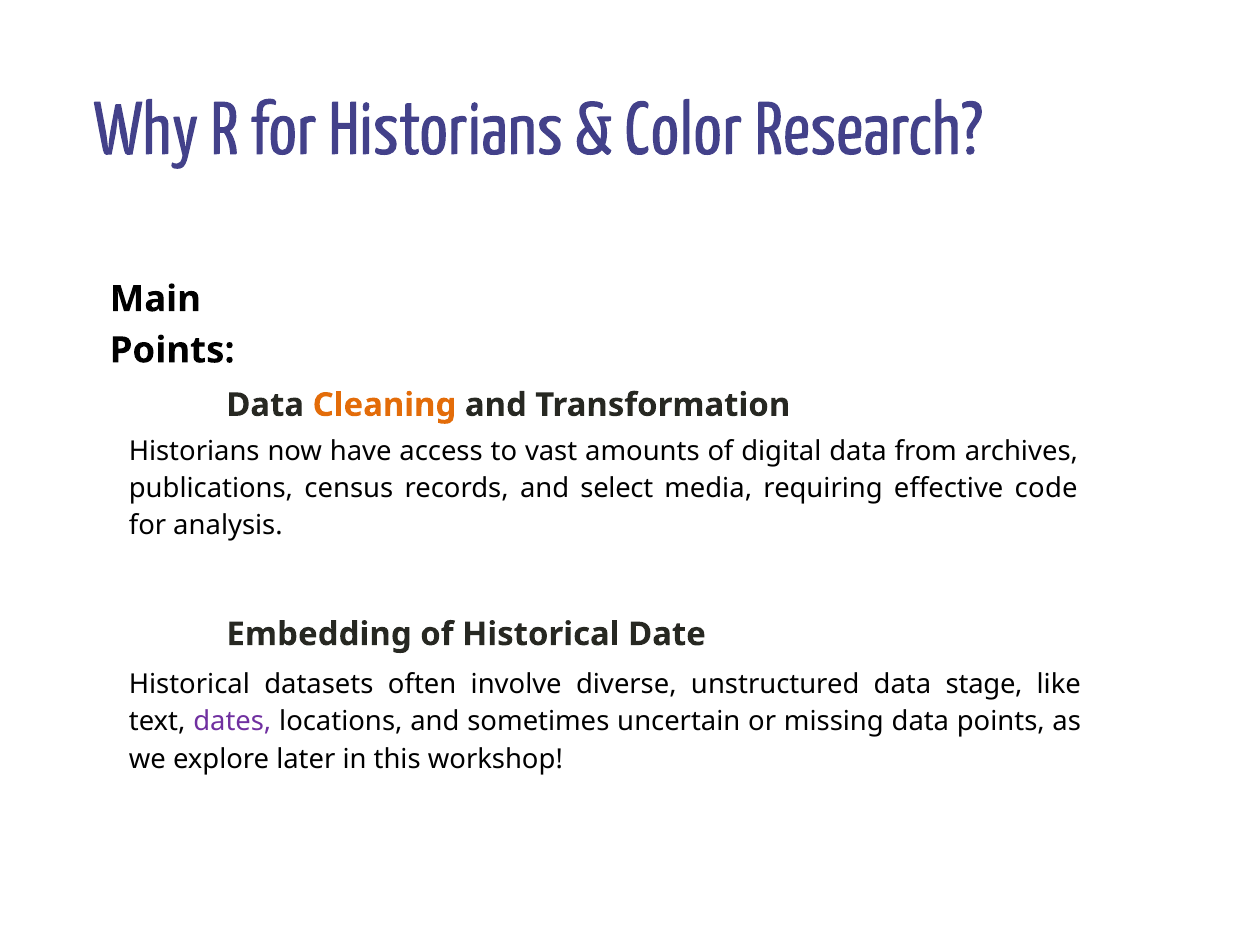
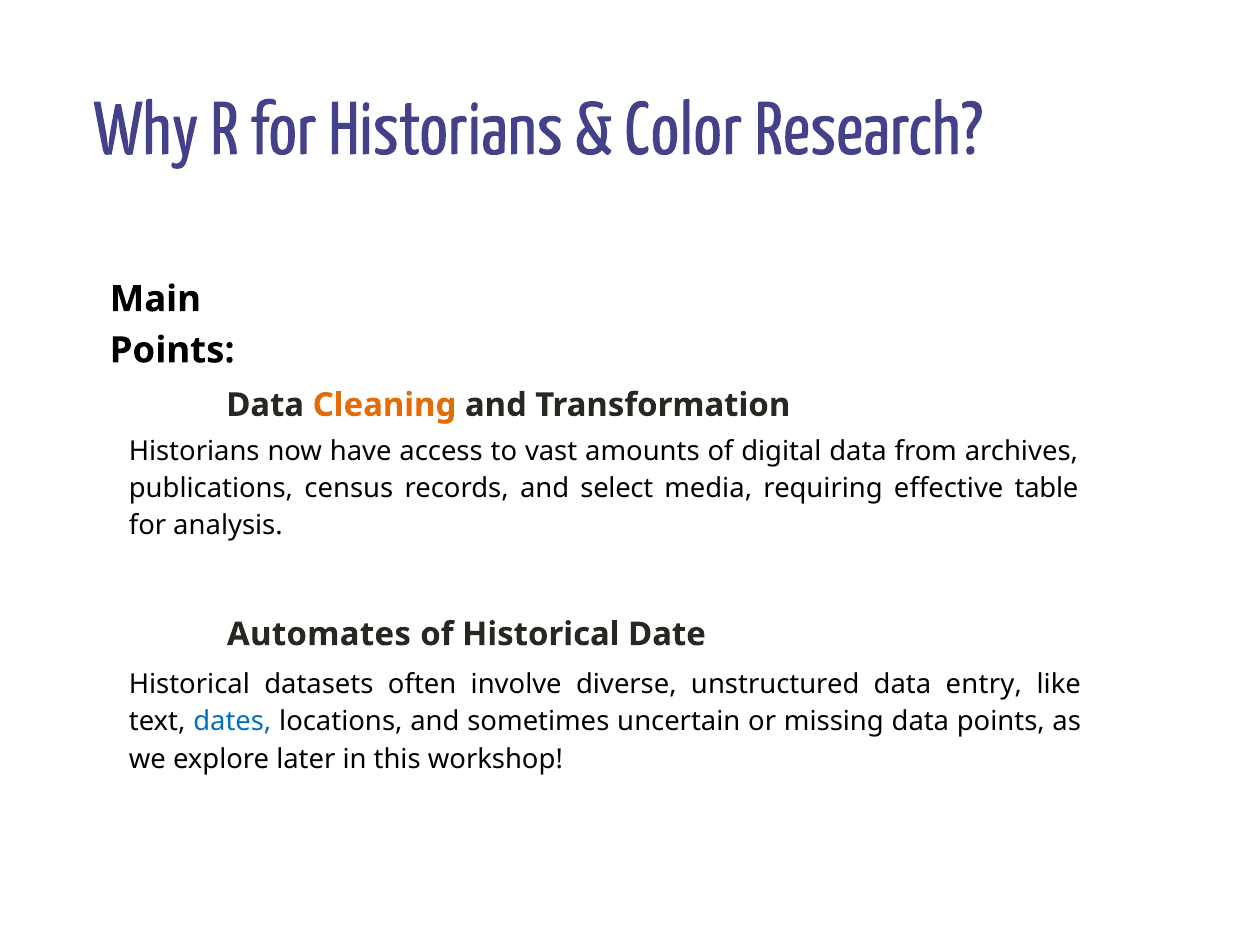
code: code -> table (1046, 489)
Embedding: Embedding -> Automates (319, 634)
stage: stage -> entry (984, 685)
dates colour: purple -> blue (232, 722)
